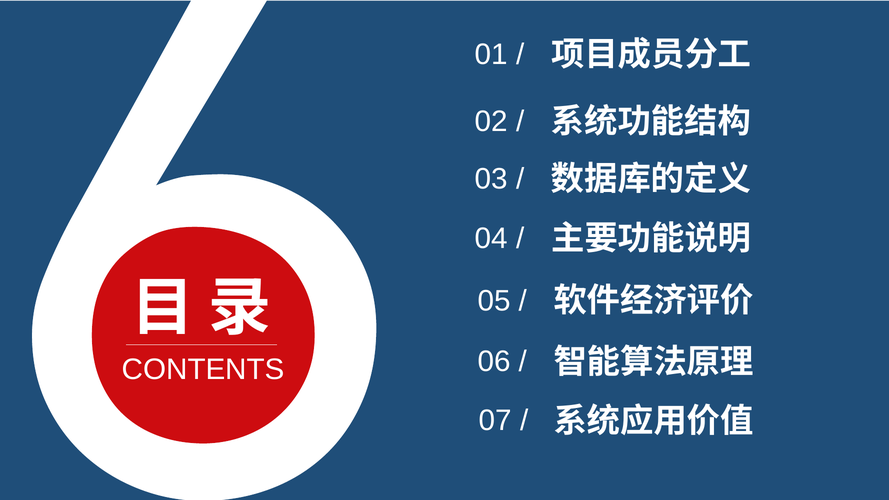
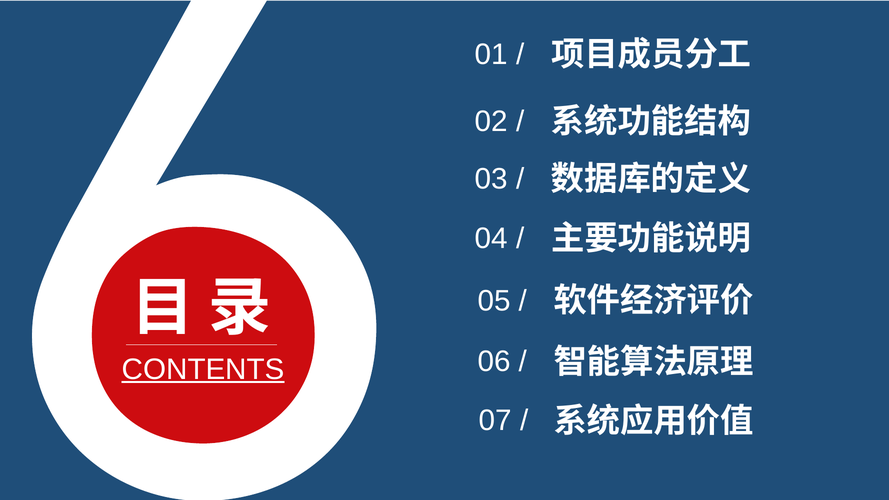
CONTENTS underline: none -> present (203, 369)
